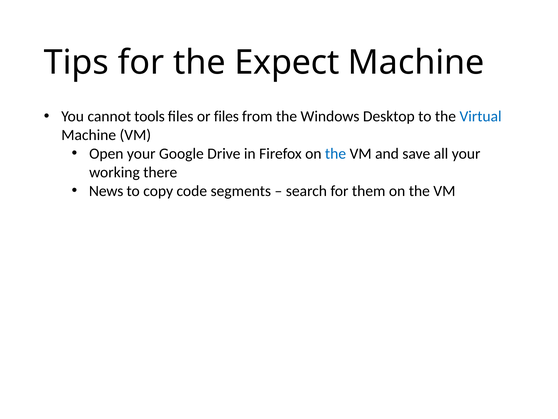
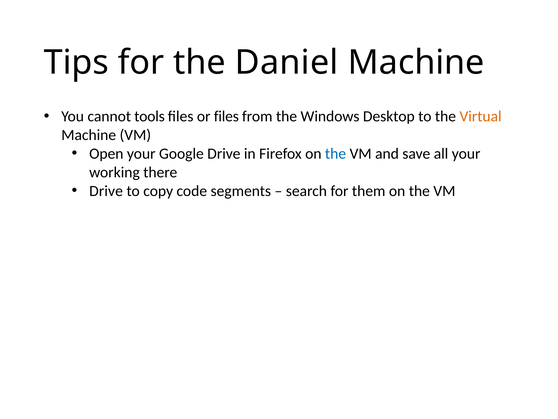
Expect: Expect -> Daniel (287, 62)
Virtual colour: blue -> orange (481, 116)
News: News -> Drive (106, 191)
